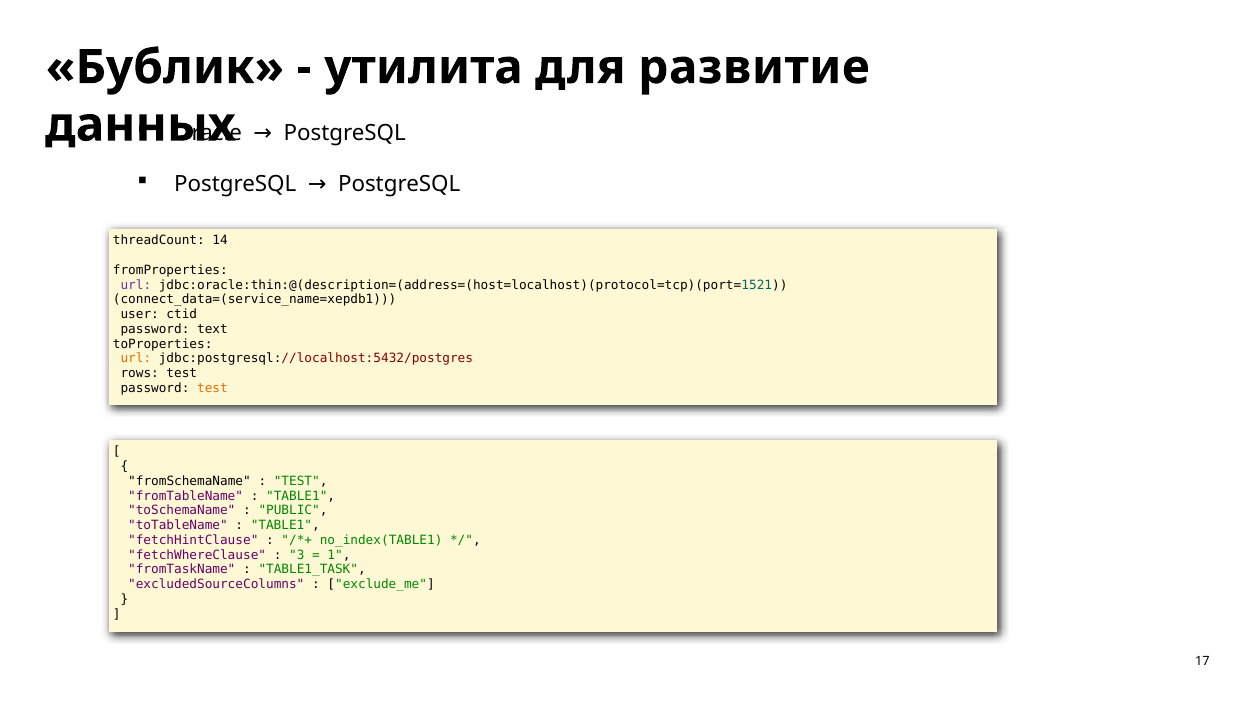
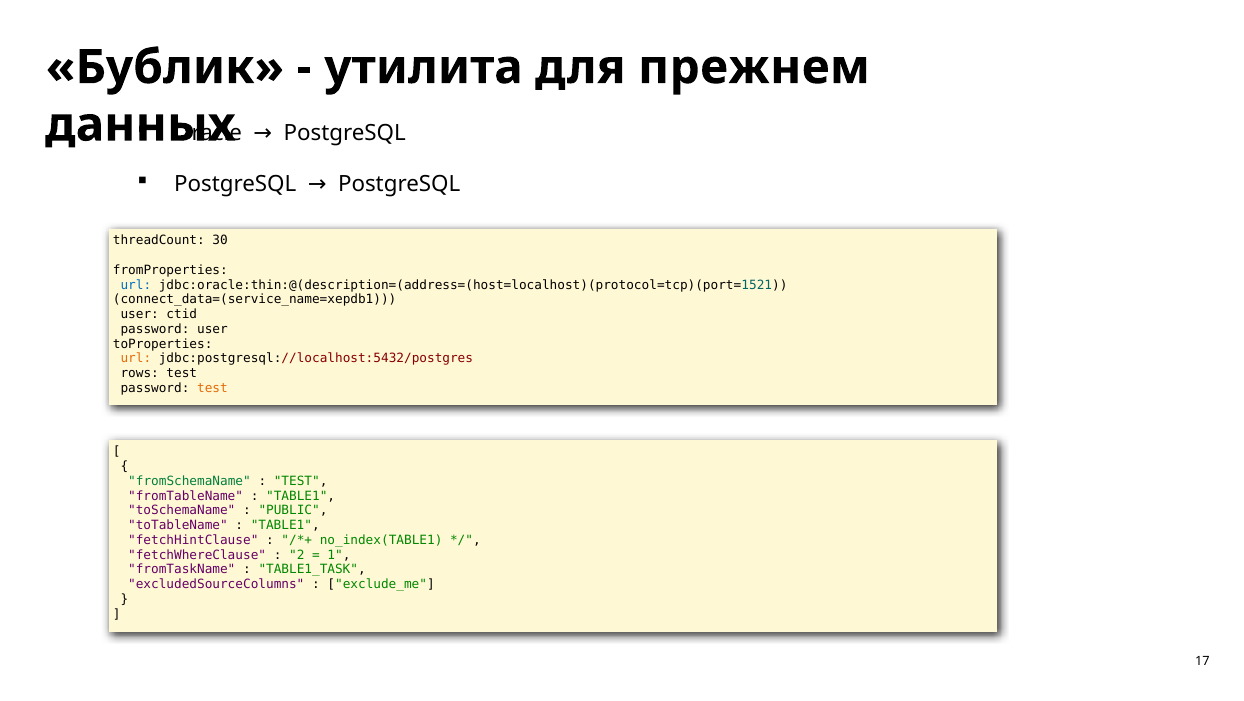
развитие: развитие -> прежнем (754, 67)
14: 14 -> 30 (220, 241)
url colour: purple -> blue (136, 285)
password text: text -> user (212, 329)
fromSchemaName colour: black -> green (190, 481)
3: 3 -> 2 (297, 555)
